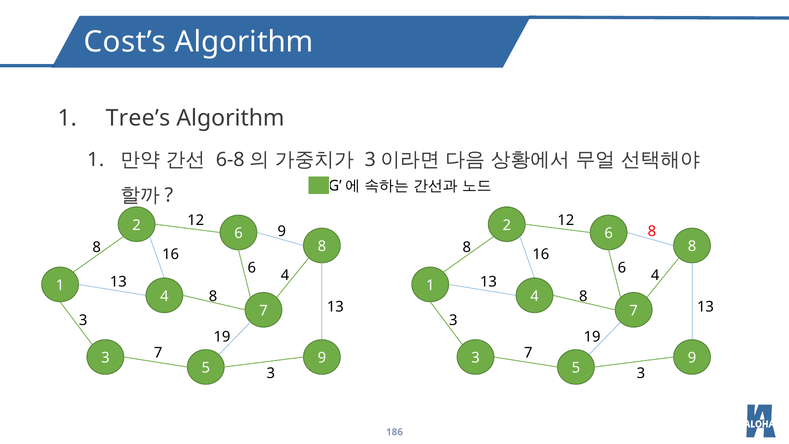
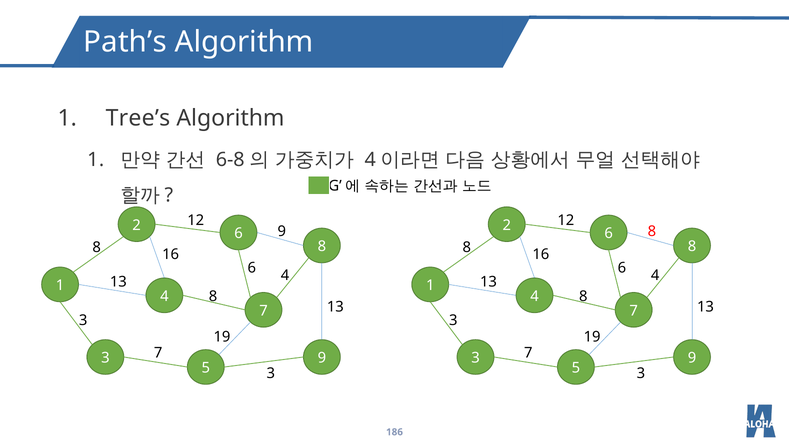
Cost’s: Cost’s -> Path’s (125, 42)
3: 3 -> 4 (370, 160)
